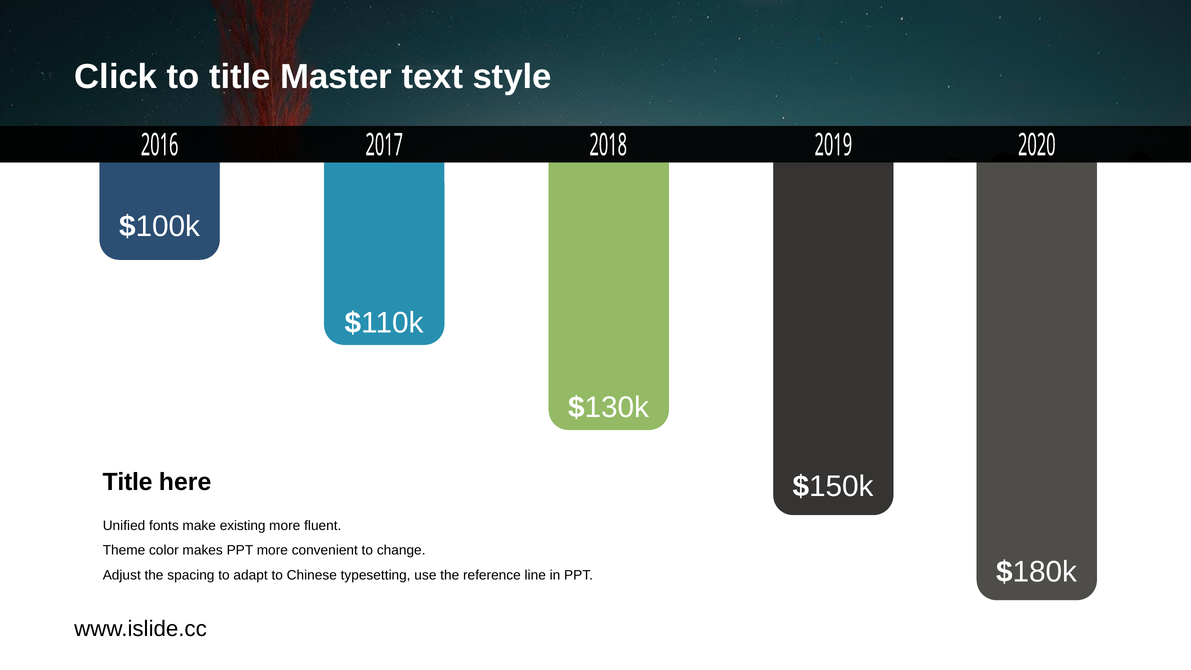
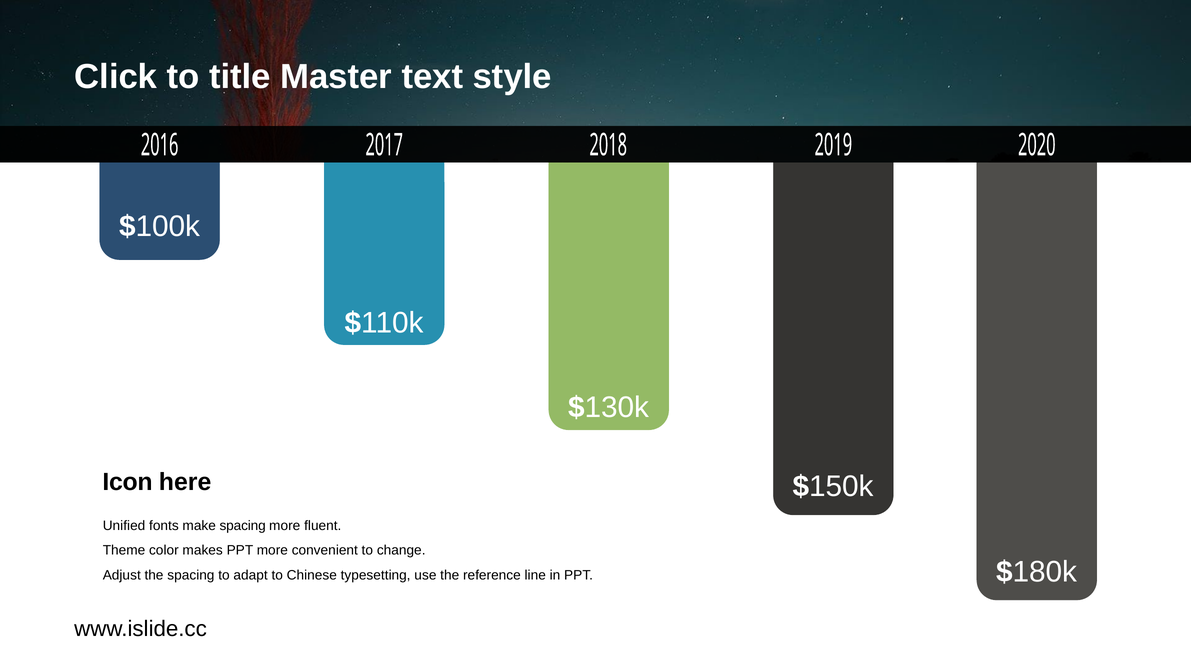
Title: Title -> Icon (127, 482)
make existing: existing -> spacing (243, 526)
